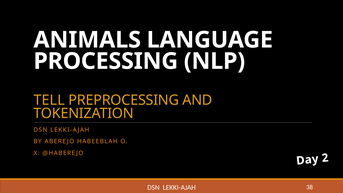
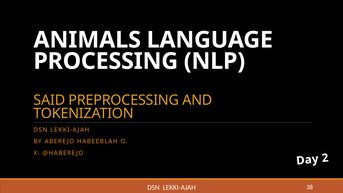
TELL: TELL -> SAID (49, 100)
